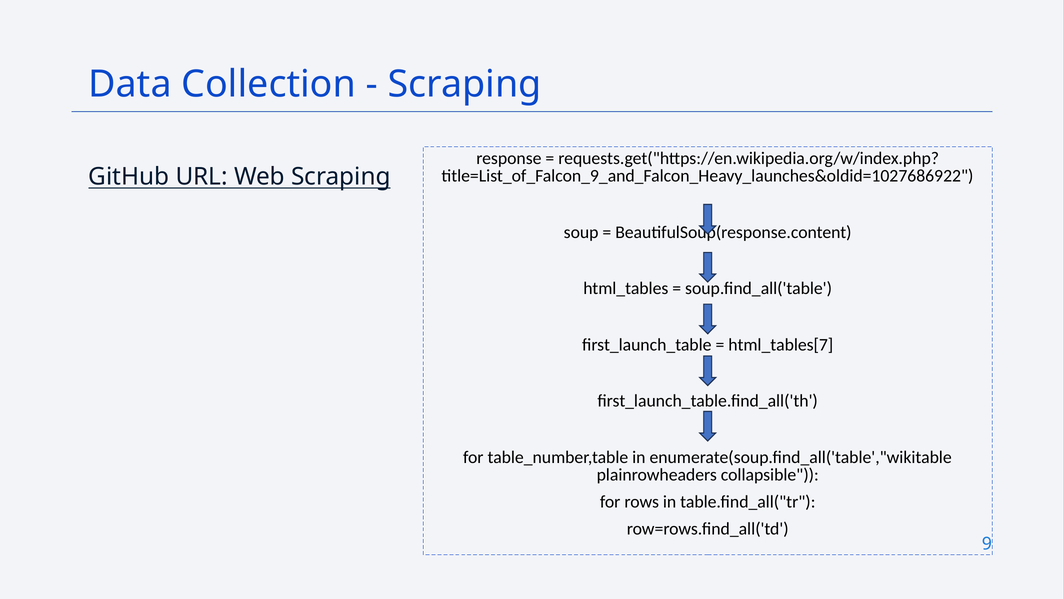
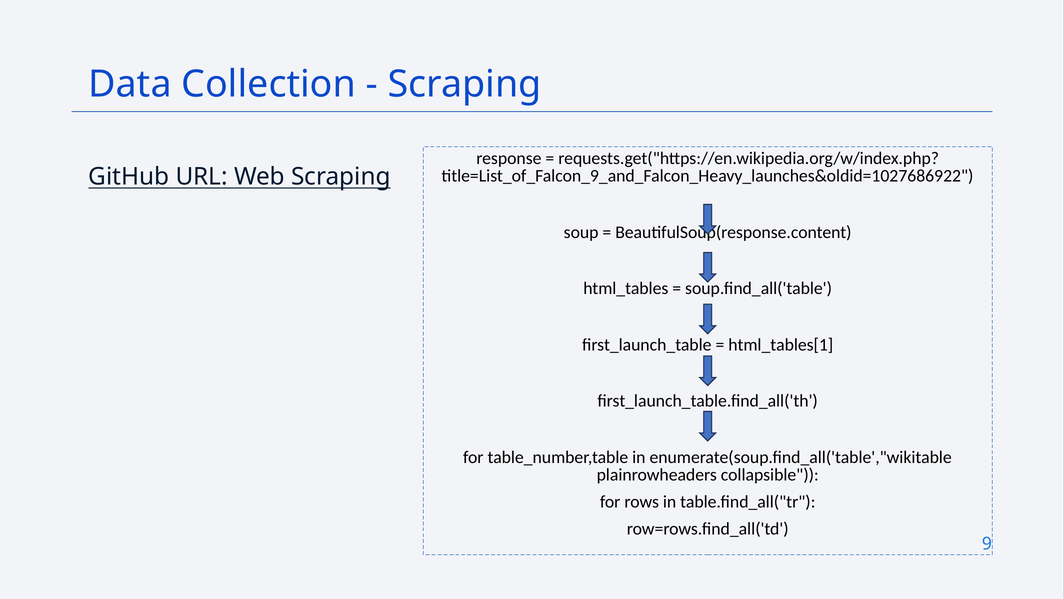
html_tables[7: html_tables[7 -> html_tables[1 (781, 345)
